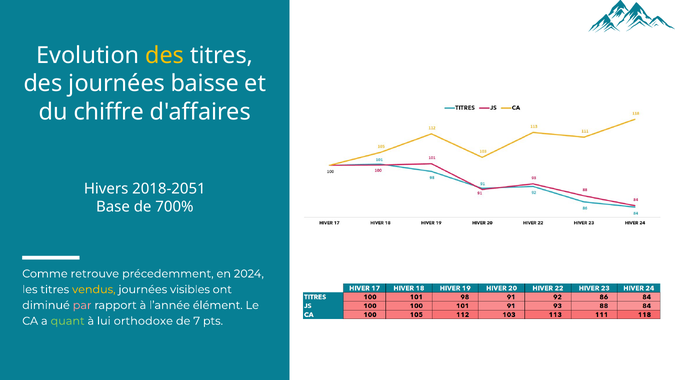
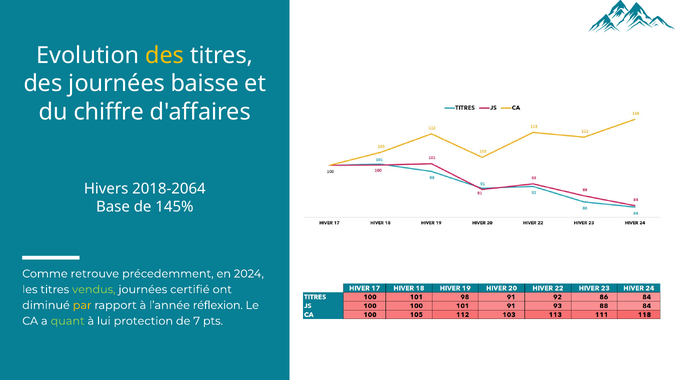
2018-2051: 2018-2051 -> 2018-2064 (169, 189)
700%: 700% -> 145% (174, 207)
vendus colour: yellow -> light green (94, 289)
visibles: visibles -> certifié (190, 289)
par colour: pink -> yellow (82, 305)
élément: élément -> réflexion (218, 305)
orthodoxe: orthodoxe -> protection (143, 321)
